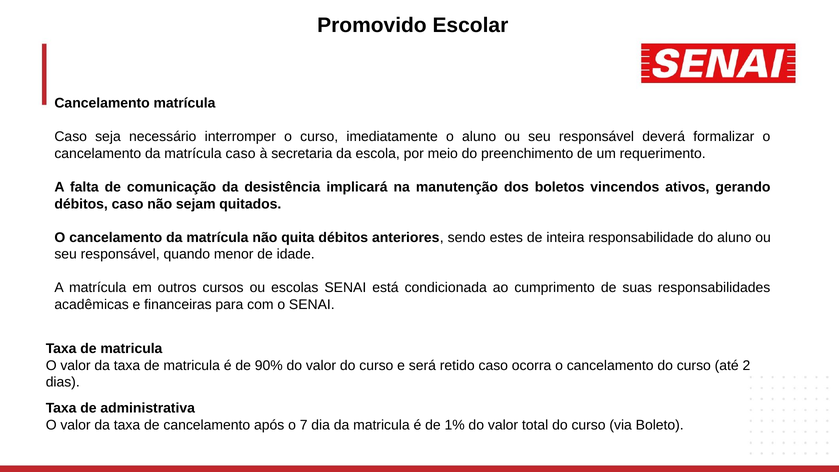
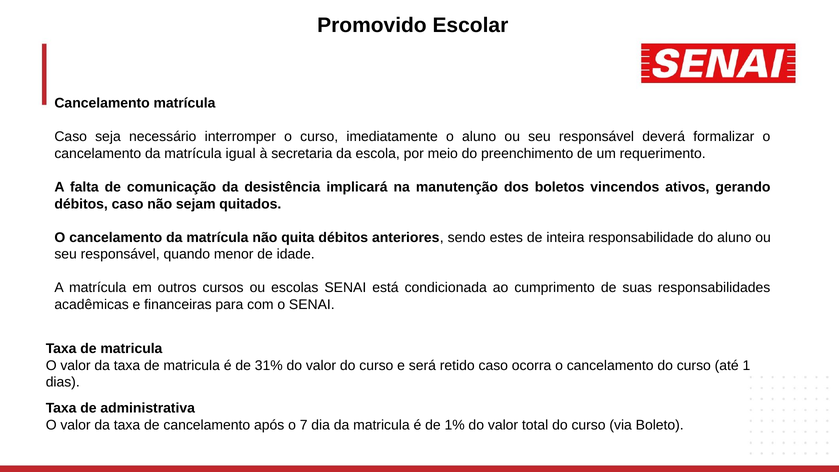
da matrícula caso: caso -> igual (241, 154)
90%: 90% -> 31% (269, 365)
2: 2 -> 1 (746, 365)
